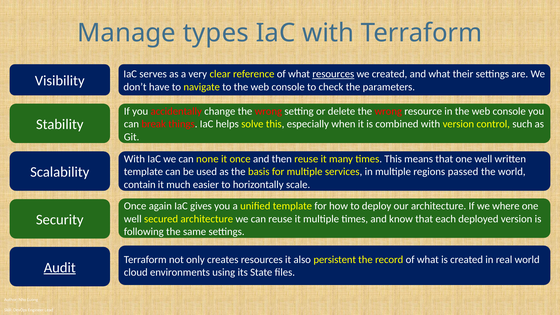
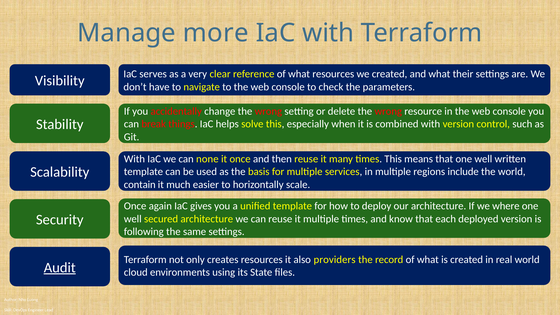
types: types -> more (216, 33)
resources underline: present -> none (333, 74)
passed: passed -> include (463, 172)
persistent: persistent -> providers (335, 260)
